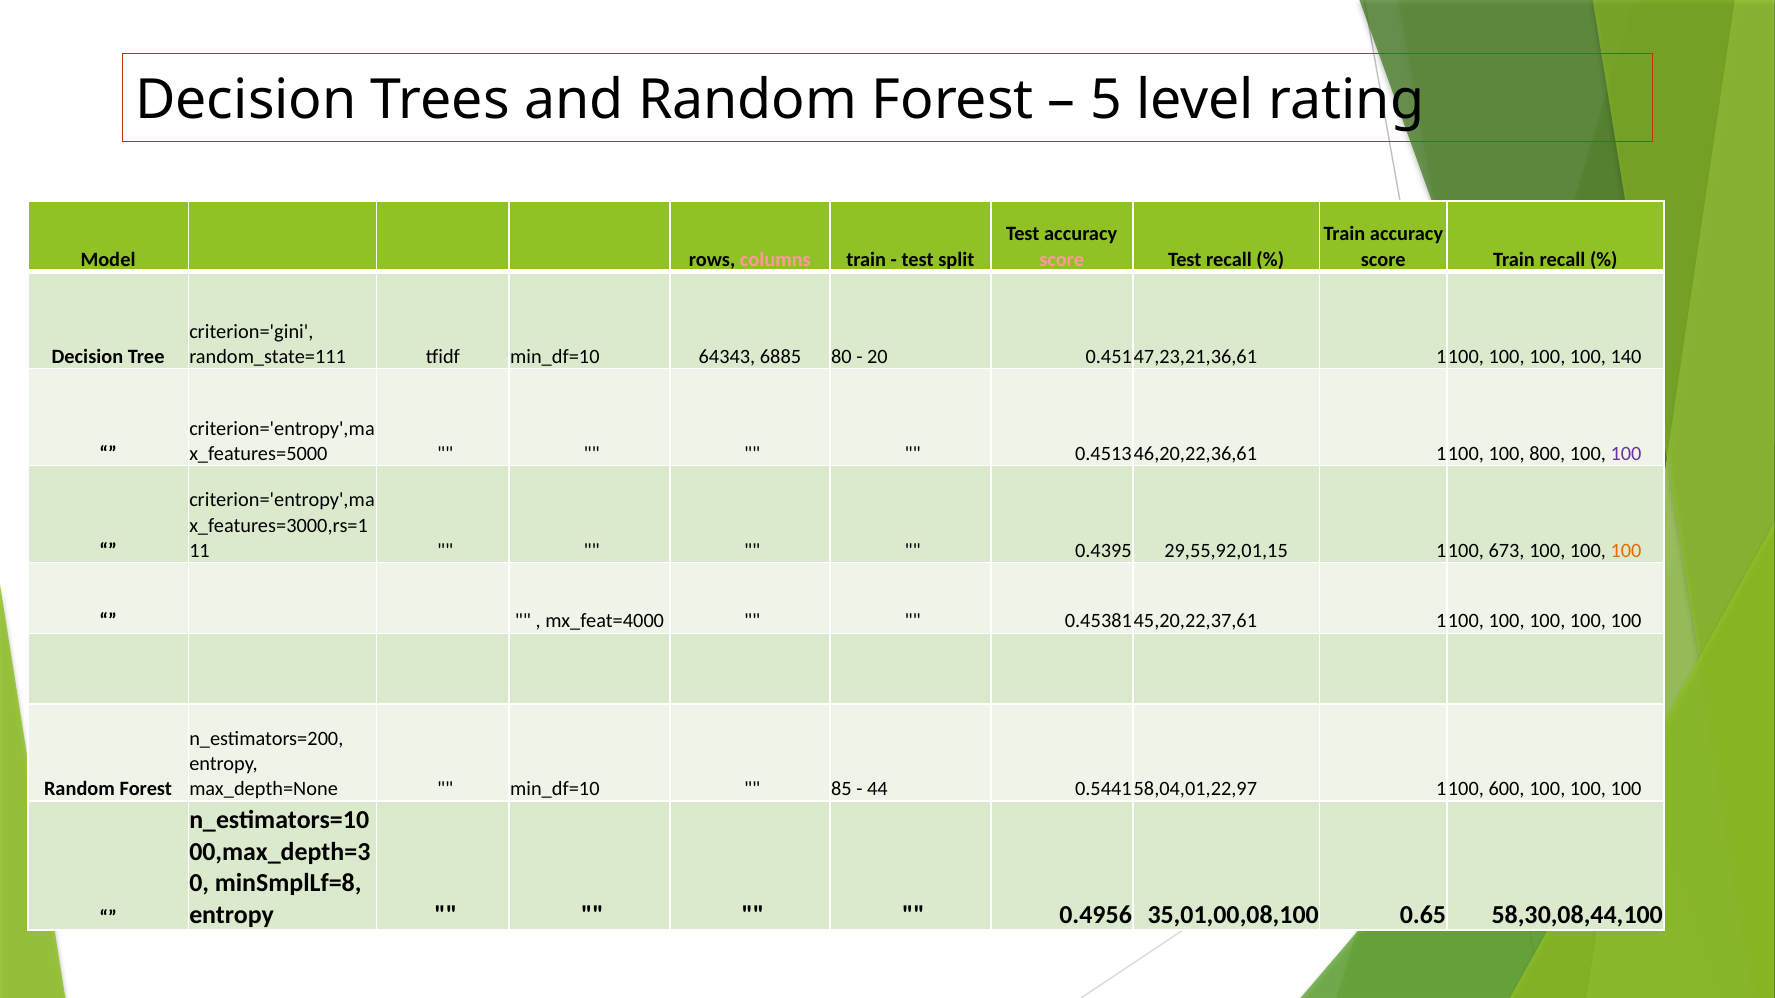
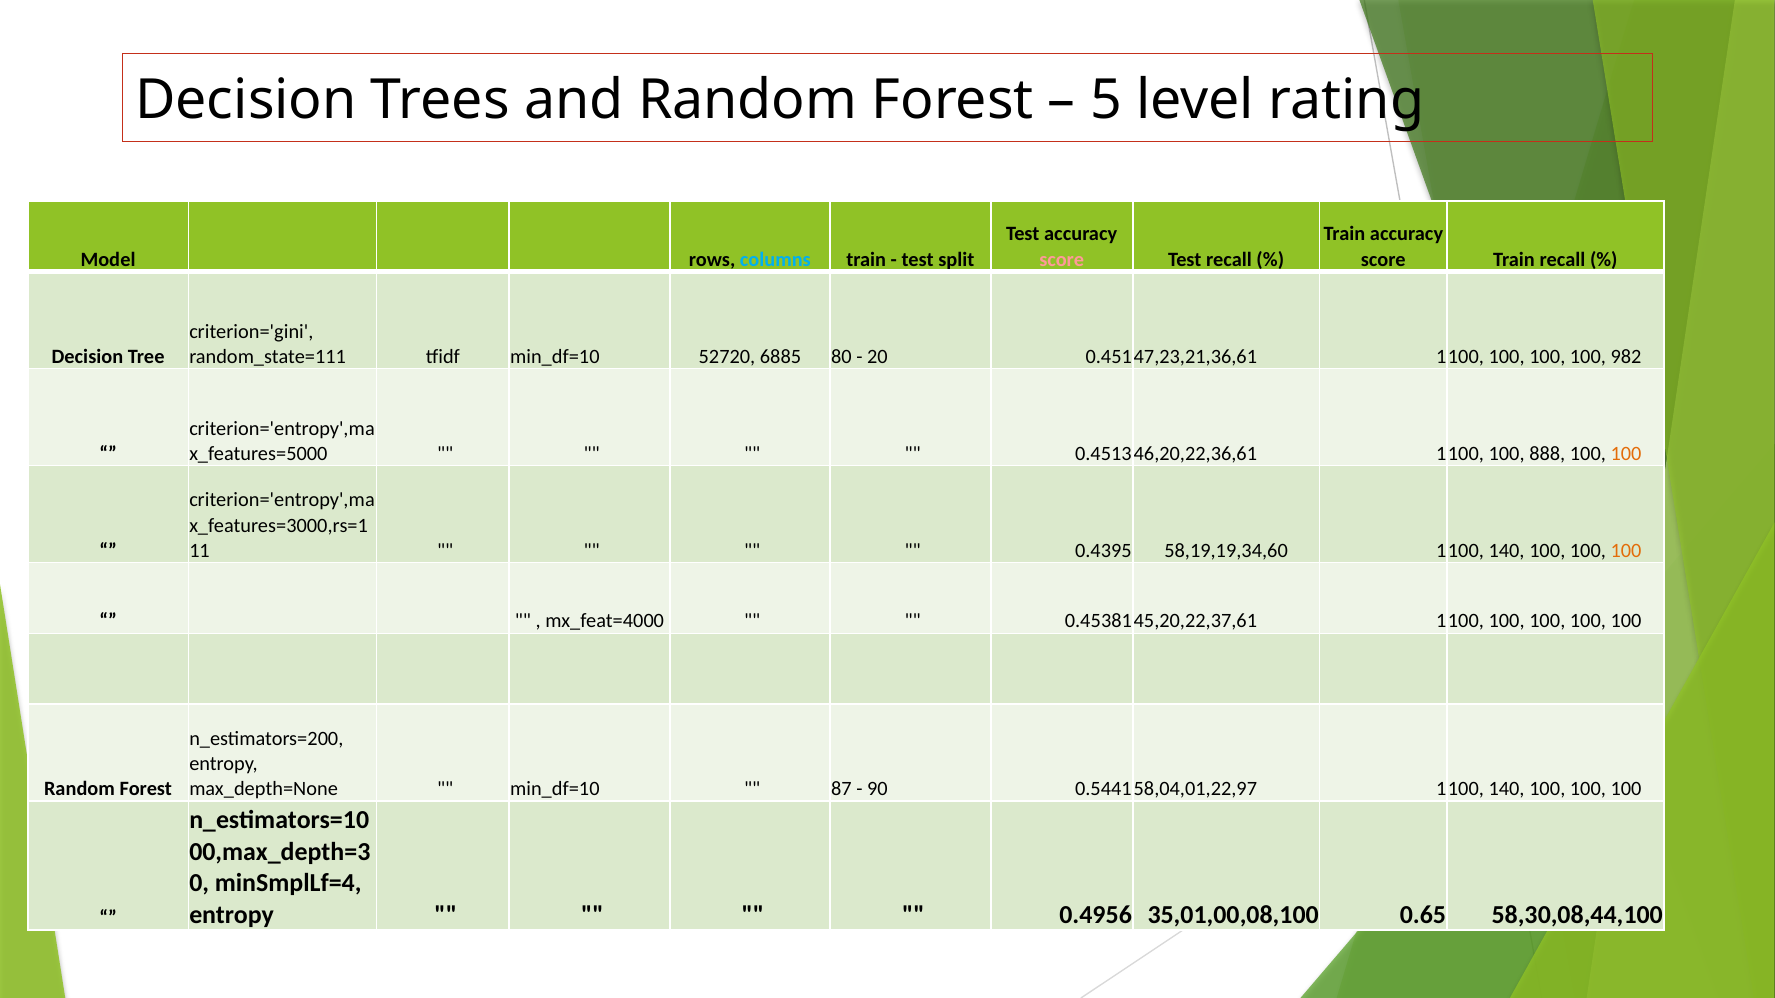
columns colour: pink -> light blue (775, 259)
64343: 64343 -> 52720 (727, 357)
140: 140 -> 982 (1626, 357)
800: 800 -> 888 (1547, 454)
100 colour: purple -> orange (1626, 454)
29,55,92,01,15: 29,55,92,01,15 -> 58,19,19,34,60 (1226, 551)
673: 673 -> 140 (1507, 551)
85: 85 -> 87 (841, 789)
44: 44 -> 90 (877, 789)
600: 600 -> 140 (1507, 789)
minSmplLf=8: minSmplLf=8 -> minSmplLf=4 (288, 883)
